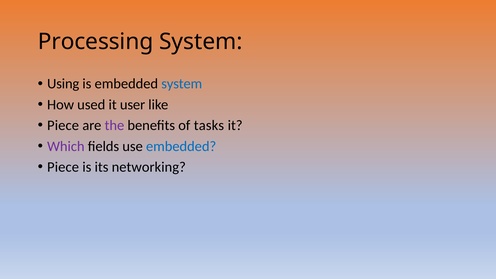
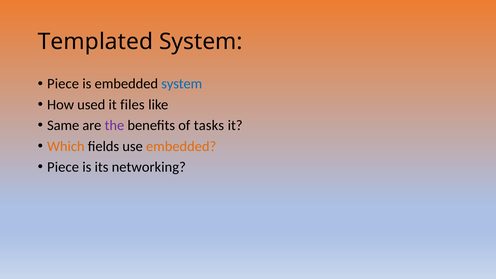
Processing: Processing -> Templated (95, 42)
Using: Using -> Piece (63, 84)
user: user -> files (132, 105)
Piece: Piece -> Same (63, 125)
Which colour: purple -> orange (66, 146)
embedded colour: blue -> orange (181, 146)
